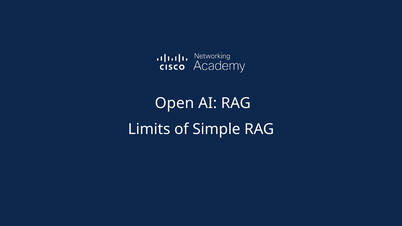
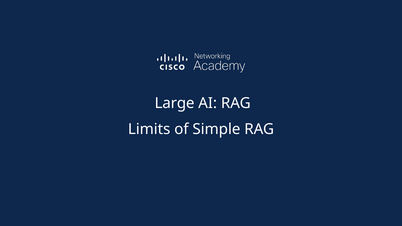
Open: Open -> Large (175, 103)
